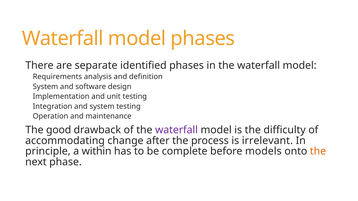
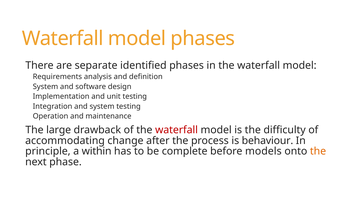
good: good -> large (59, 130)
waterfall colour: purple -> red (177, 130)
irrelevant: irrelevant -> behaviour (267, 141)
